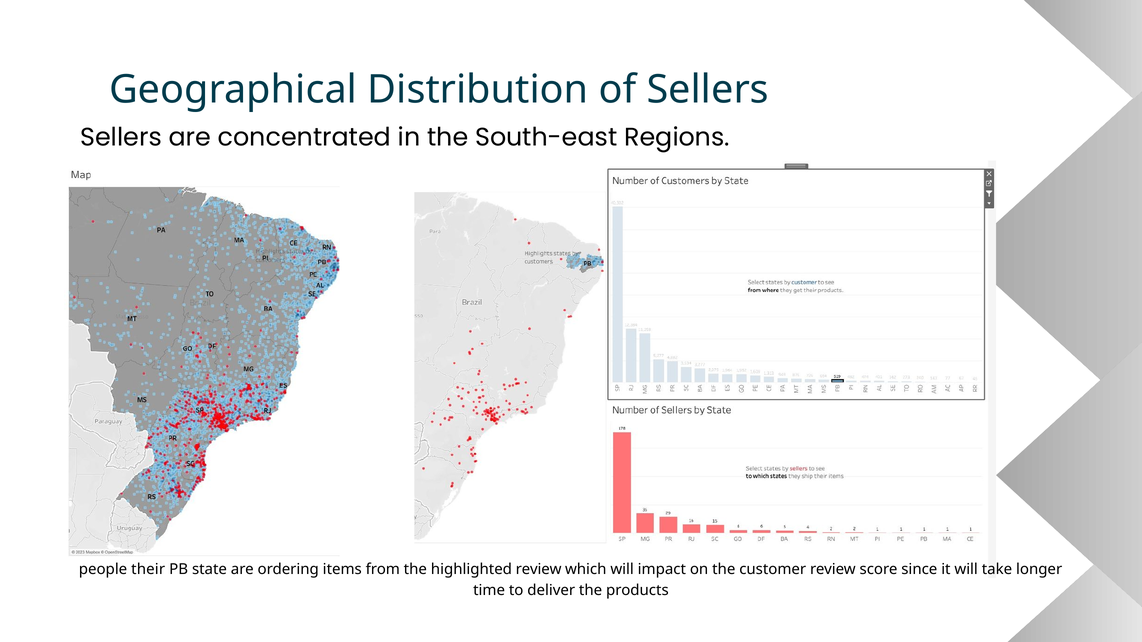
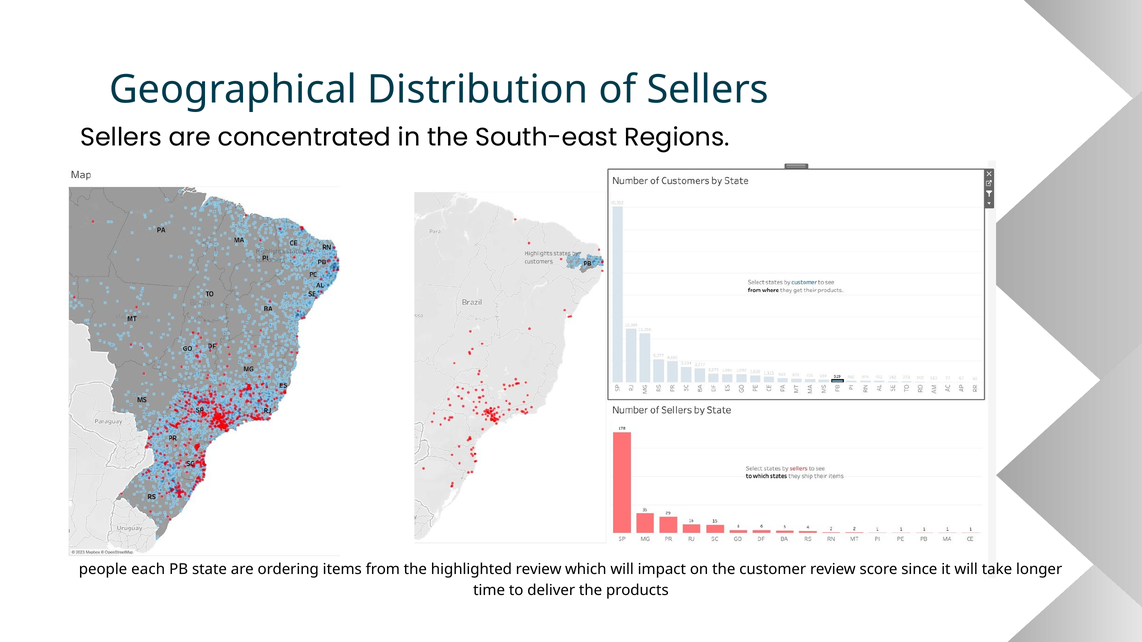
their: their -> each (148, 570)
